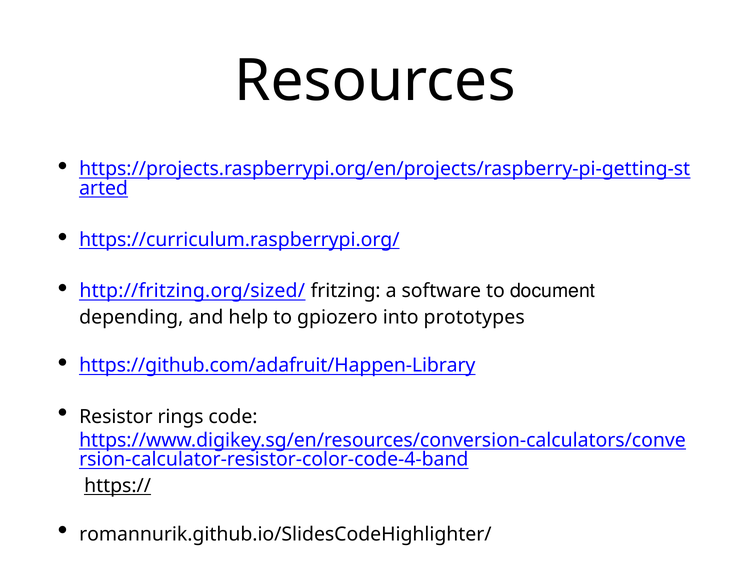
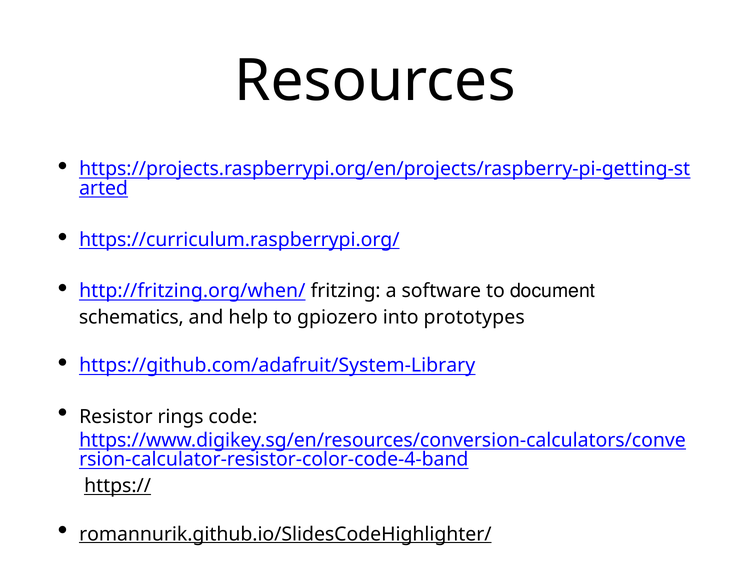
http://fritzing.org/sized/: http://fritzing.org/sized/ -> http://fritzing.org/when/ (192, 291)
depending: depending -> schematics (131, 318)
https://github.com/adafruit/Happen-Library: https://github.com/adafruit/Happen-Library -> https://github.com/adafruit/System-Library (277, 366)
romannurik.github.io/SlidesCodeHighlighter/ underline: none -> present (285, 535)
